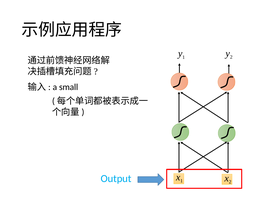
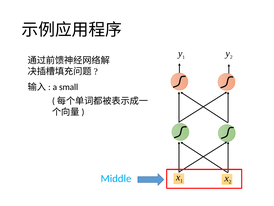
Output: Output -> Middle (116, 178)
